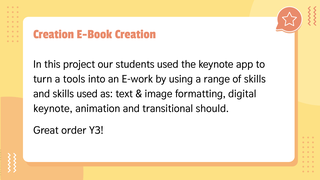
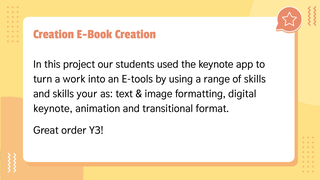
tools: tools -> work (74, 79)
E-work: E-work -> E-tools (137, 79)
skills used: used -> your (87, 94)
should: should -> format (212, 109)
